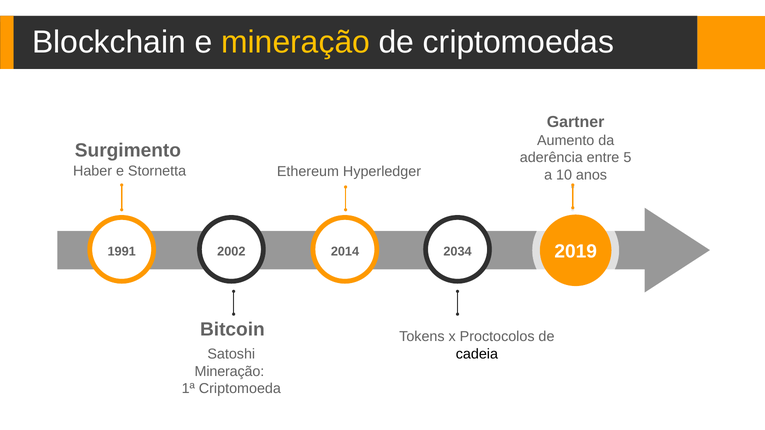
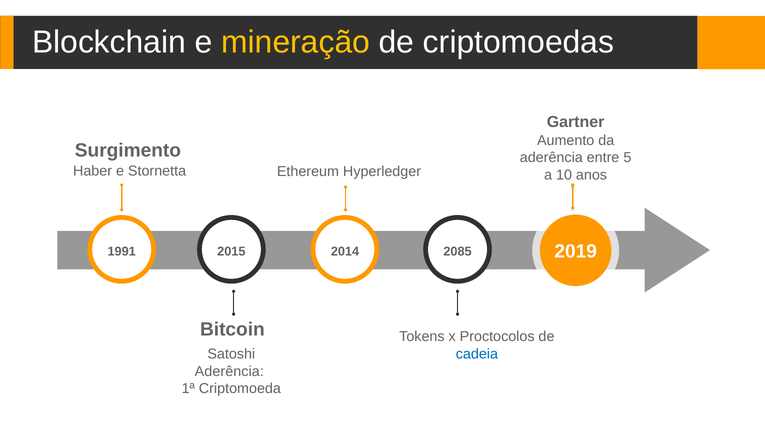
2002: 2002 -> 2015 (231, 252)
2034: 2034 -> 2085 (458, 252)
cadeia colour: black -> blue (477, 354)
Mineração: Mineração -> Aderência (229, 372)
